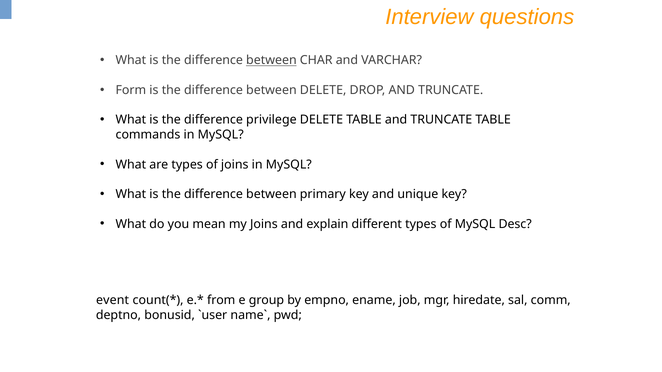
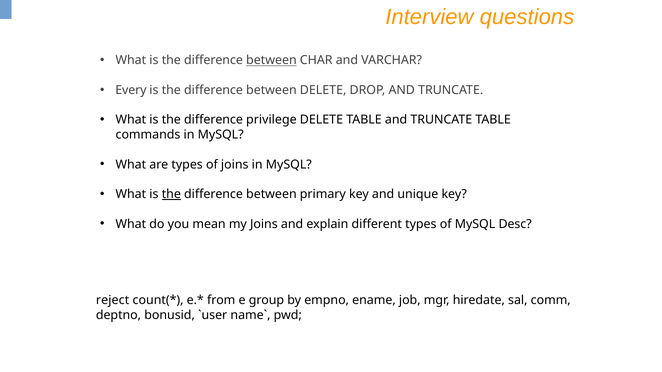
Form: Form -> Every (131, 90)
the underline: none -> present (171, 194)
event: event -> reject (113, 300)
